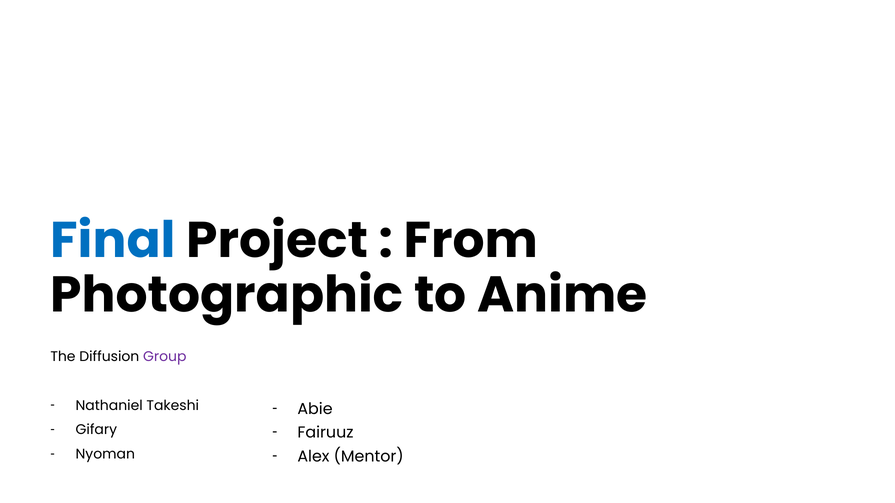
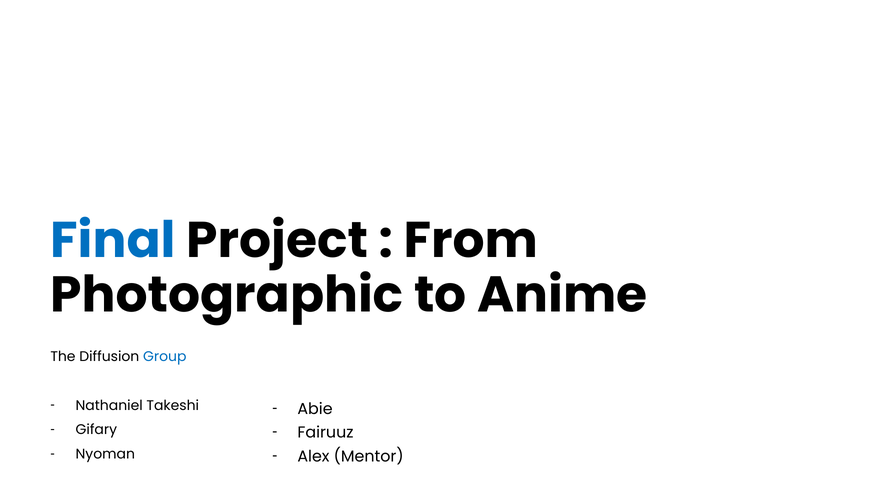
Group colour: purple -> blue (165, 357)
